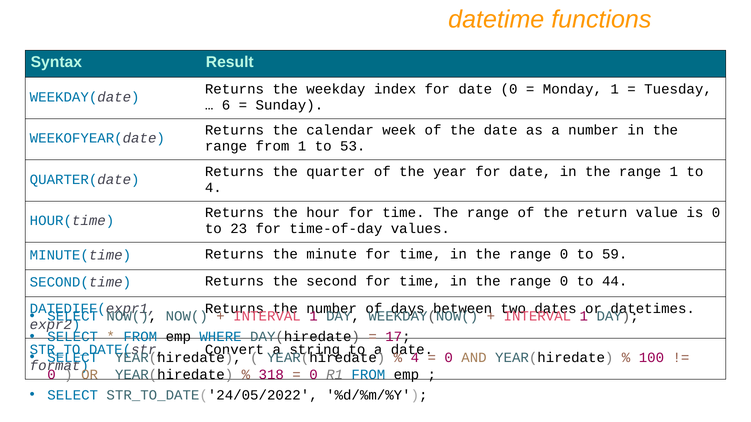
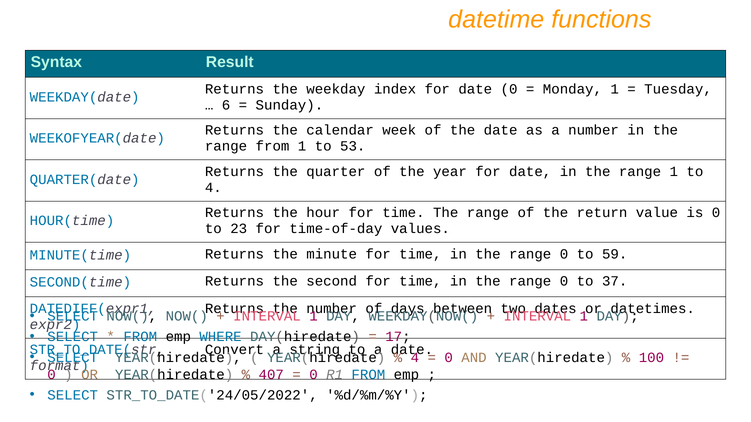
44: 44 -> 37 (615, 282)
318: 318 -> 407 (271, 375)
